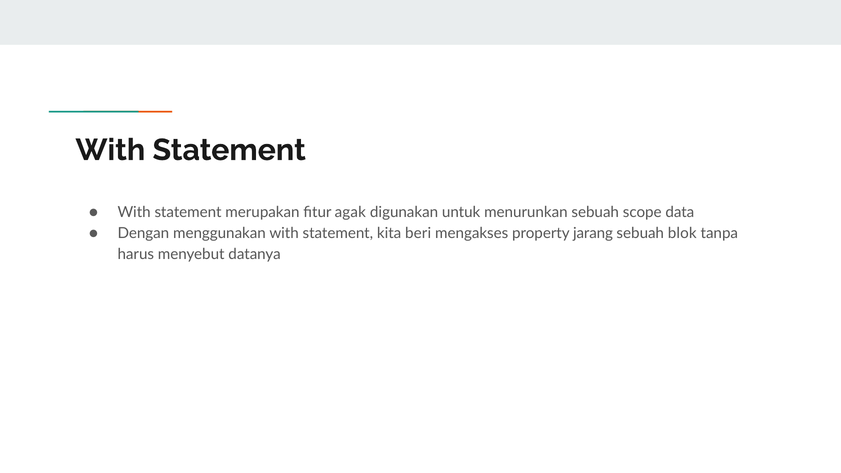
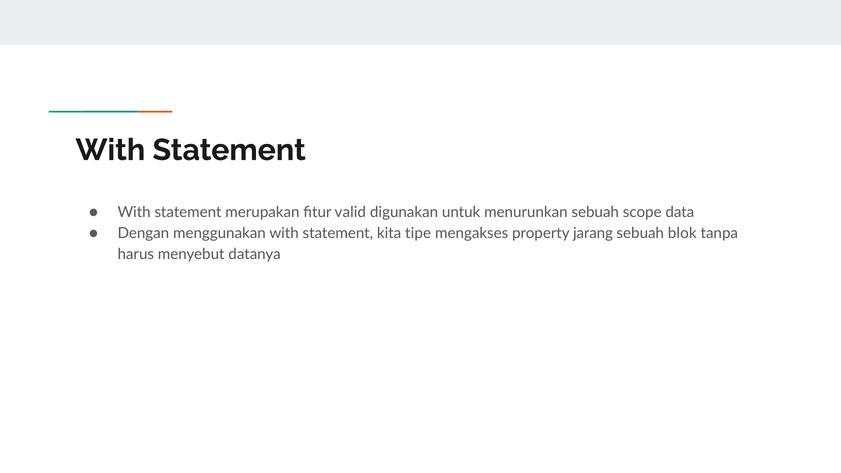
agak: agak -> valid (350, 213)
beri: beri -> tipe (418, 233)
